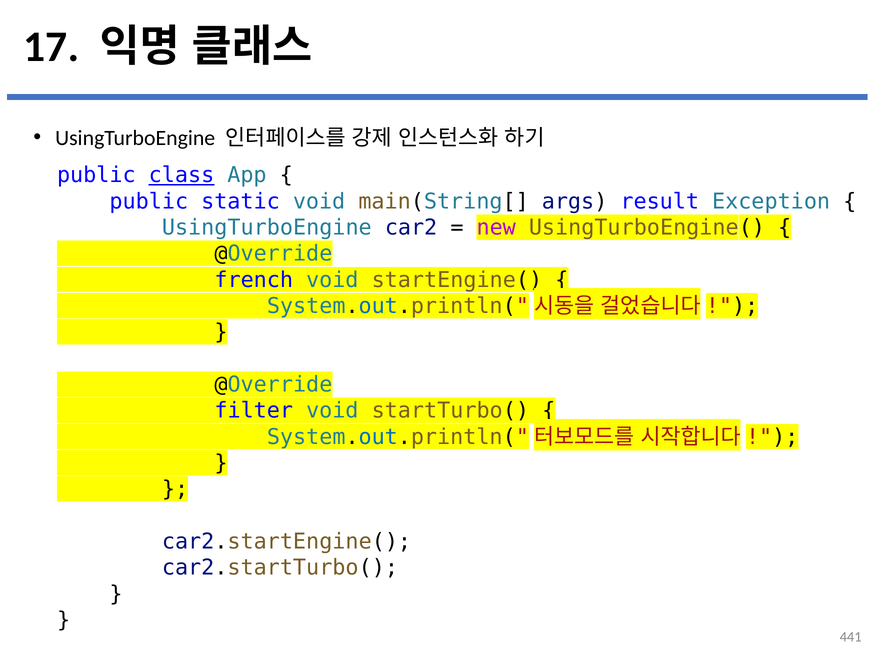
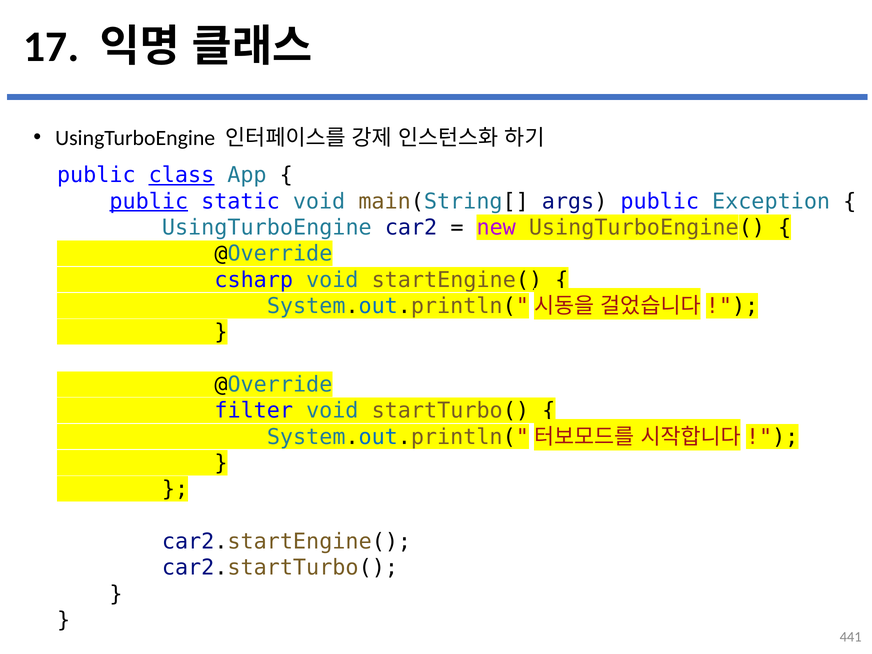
public underline: none -> present (149, 201)
args result: result -> public (660, 201)
french: french -> csharp (254, 280)
